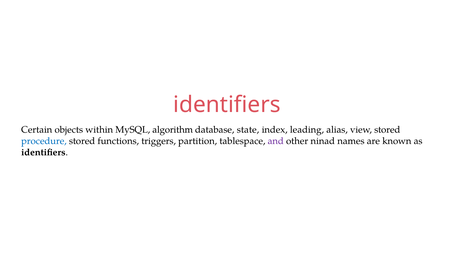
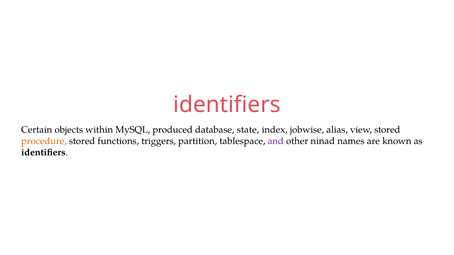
algorithm: algorithm -> produced (173, 130)
leading: leading -> jobwise (307, 130)
procedure colour: blue -> orange (44, 141)
